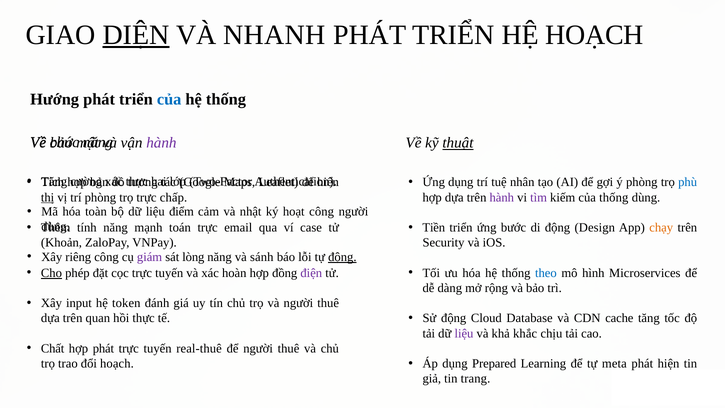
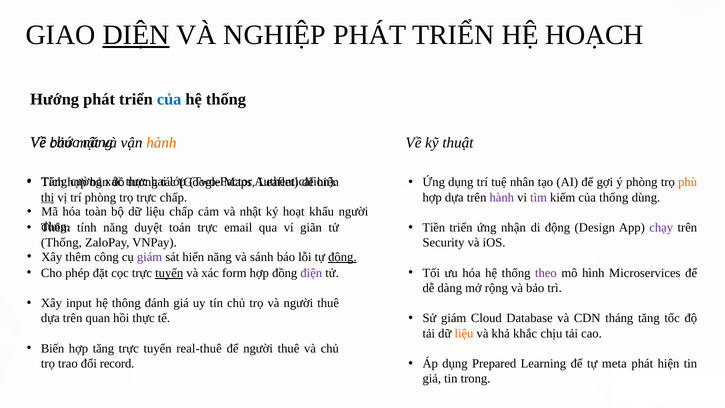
NHANH: NHANH -> NGHIỆP (275, 35)
thuật underline: present -> none (458, 143)
hành colour: purple -> orange (161, 143)
phù colour: blue -> orange (688, 182)
liệu điểm: điểm -> chấp (181, 212)
hoạt công: công -> khẩu (322, 212)
mạnh: mạnh -> duyệt (148, 228)
case: case -> giãn (311, 228)
bước: bước -> nhận (513, 227)
chạy colour: orange -> purple (661, 227)
Khoản: Khoản -> Thống (61, 243)
Xây riêng: riêng -> thêm (78, 257)
sát lòng: lòng -> hiển (193, 257)
Cho underline: present -> none (51, 273)
tuyến underline: none -> present (169, 273)
hoàn: hoàn -> form (234, 273)
theo colour: blue -> purple (546, 273)
token: token -> thông (126, 303)
Sử động: động -> giám (454, 318)
cache: cache -> tháng (619, 318)
liệu colour: purple -> orange (464, 333)
Chất: Chất -> Biến (53, 348)
hợp phát: phát -> tăng (103, 348)
đổi hoạch: hoạch -> record (117, 363)
trang: trang -> trong (476, 379)
